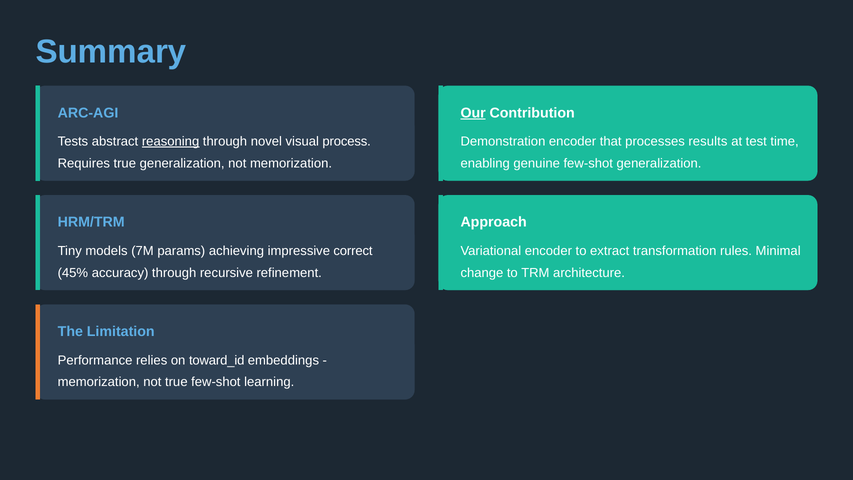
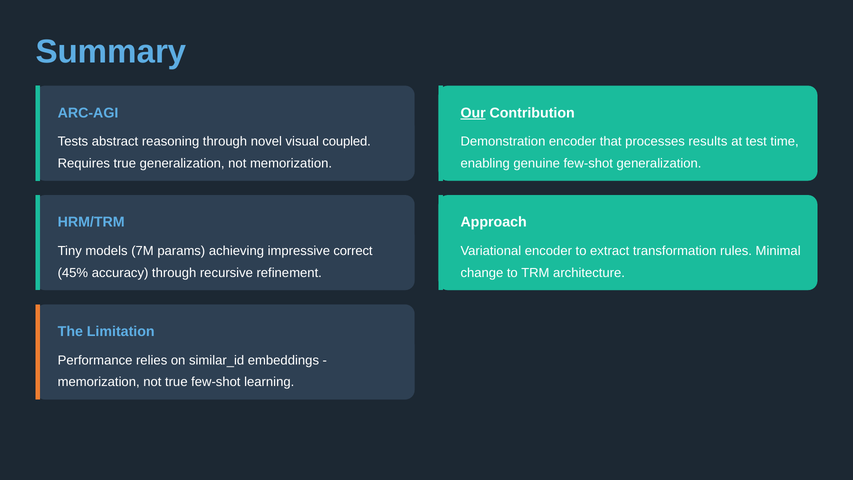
reasoning underline: present -> none (171, 141)
process: process -> coupled (347, 141)
toward_id: toward_id -> similar_id (217, 360)
